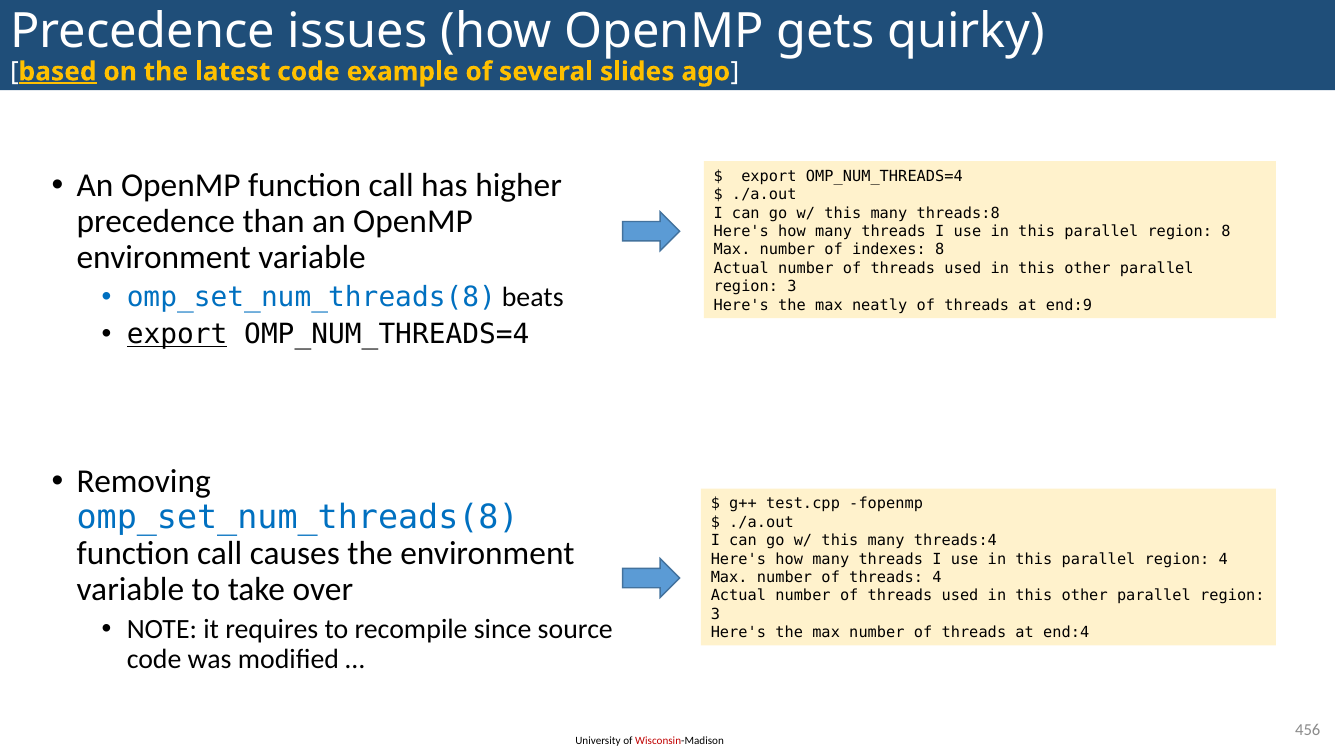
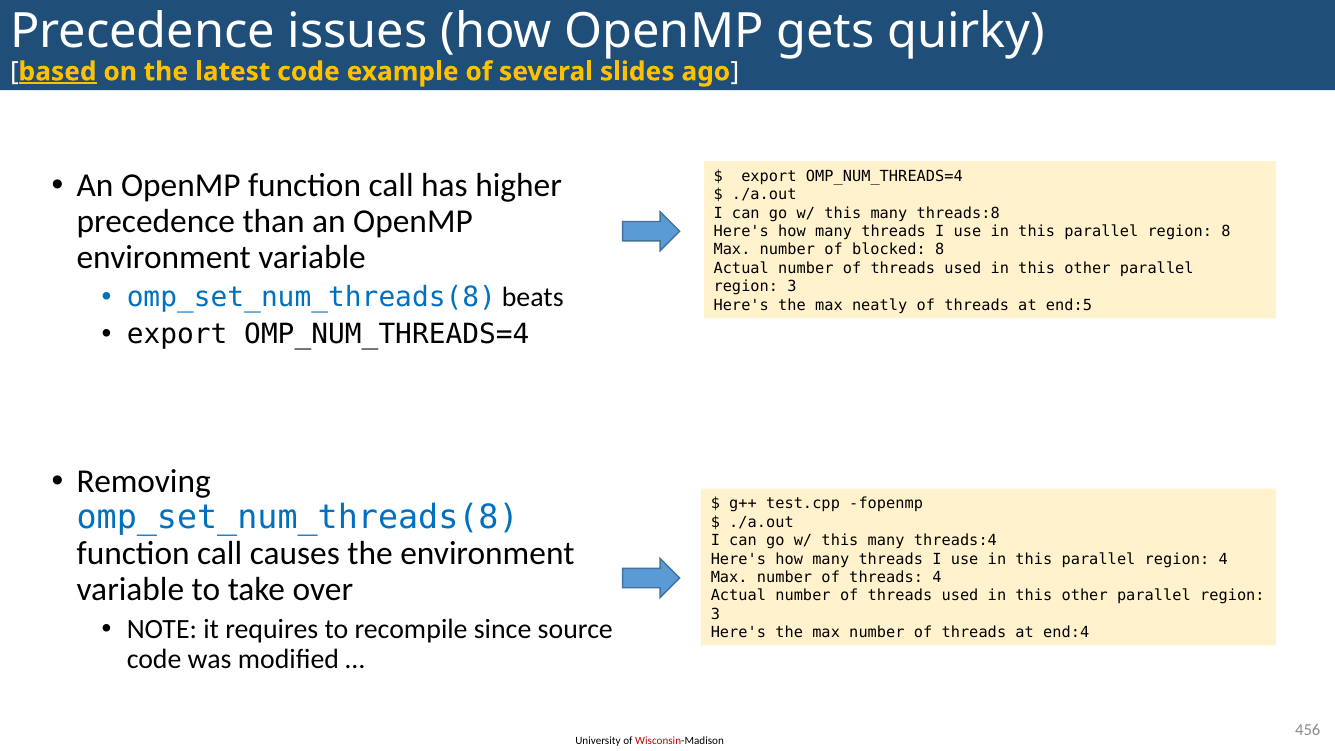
indexes: indexes -> blocked (889, 250)
end:9: end:9 -> end:5 (1069, 305)
export underline: present -> none (177, 335)
